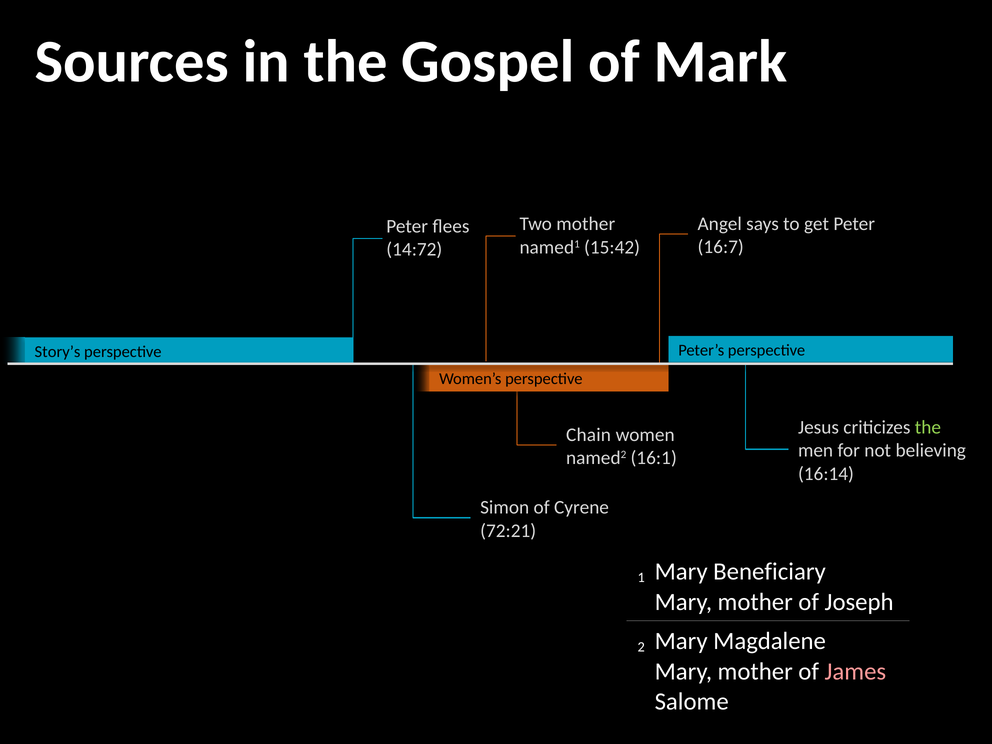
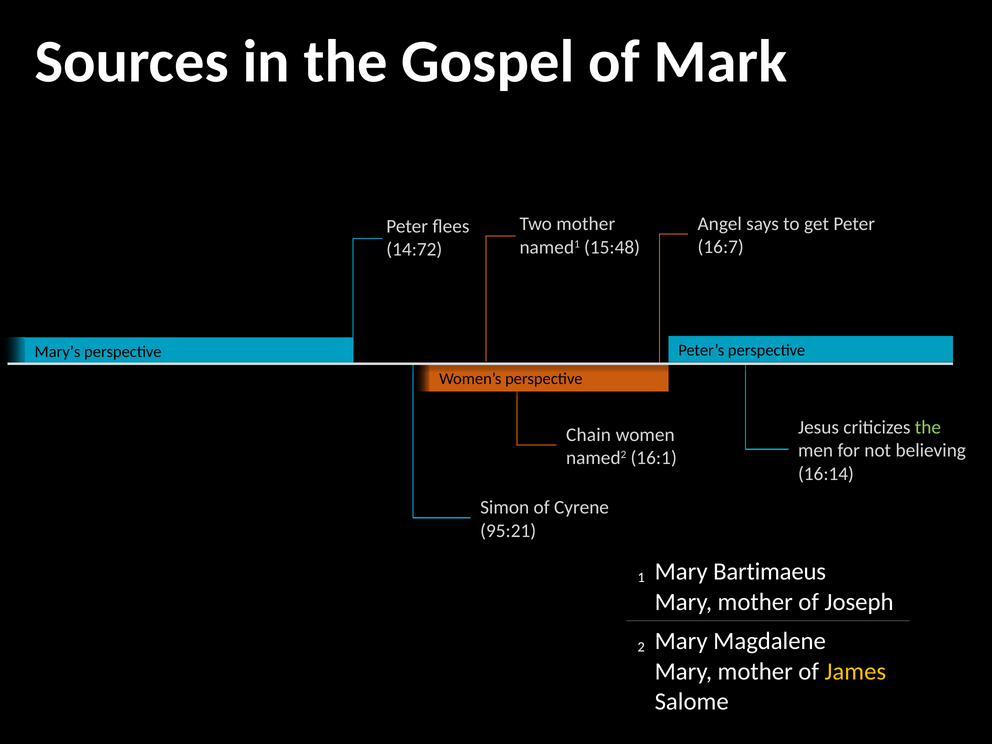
15:42: 15:42 -> 15:48 (612, 247)
Story’s: Story’s -> Mary’s (58, 352)
72:21: 72:21 -> 95:21 (508, 531)
Beneficiary: Beneficiary -> Bartimaeus (770, 572)
James colour: pink -> yellow (855, 671)
